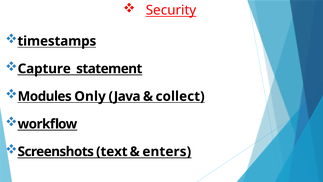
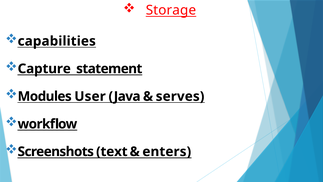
Security: Security -> Storage (171, 10)
timestamps: timestamps -> capabilities (57, 41)
Only: Only -> User (90, 96)
collect: collect -> serves (180, 96)
